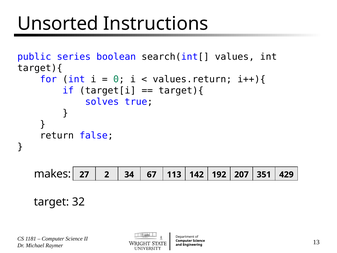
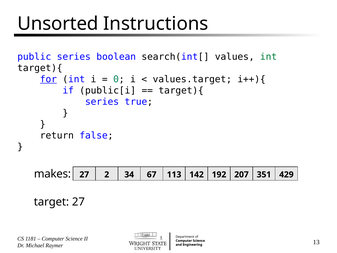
int colour: black -> green (269, 57)
for underline: none -> present (48, 79)
values.return: values.return -> values.target (192, 79)
target[i: target[i -> public[i (108, 90)
solves: solves -> series (102, 102)
target 32: 32 -> 27 (78, 202)
